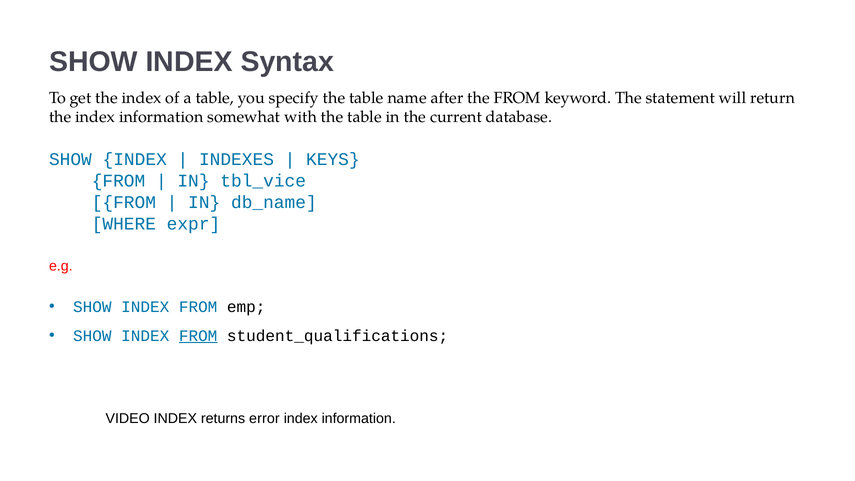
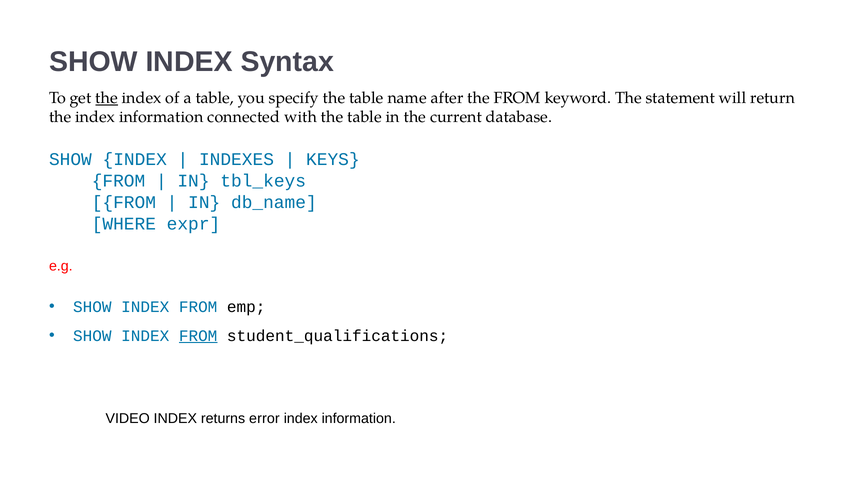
the underline: none -> present (107, 98)
somewhat: somewhat -> connected (244, 117)
tbl_vice: tbl_vice -> tbl_keys (263, 181)
